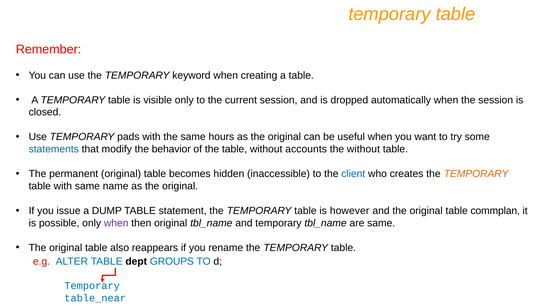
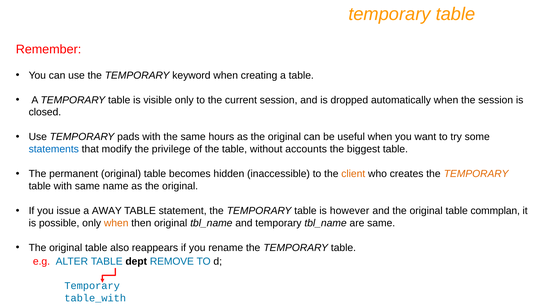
behavior: behavior -> privilege (171, 149)
the without: without -> biggest (363, 149)
client colour: blue -> orange (353, 174)
DUMP: DUMP -> AWAY (107, 211)
when colour: purple -> orange (116, 223)
GROUPS: GROUPS -> REMOVE (172, 262)
table_near: table_near -> table_with (95, 298)
